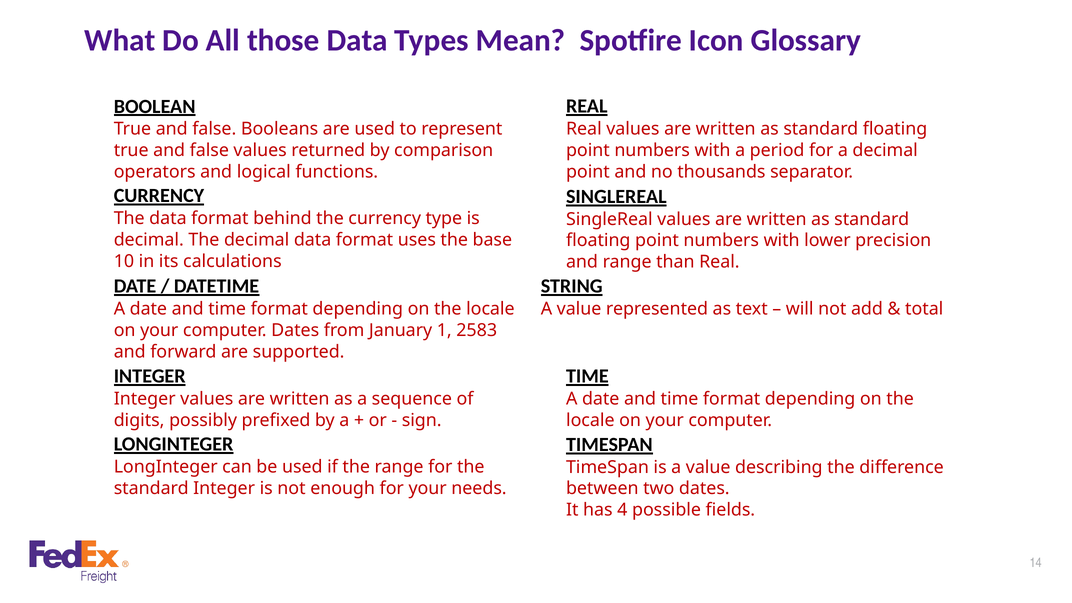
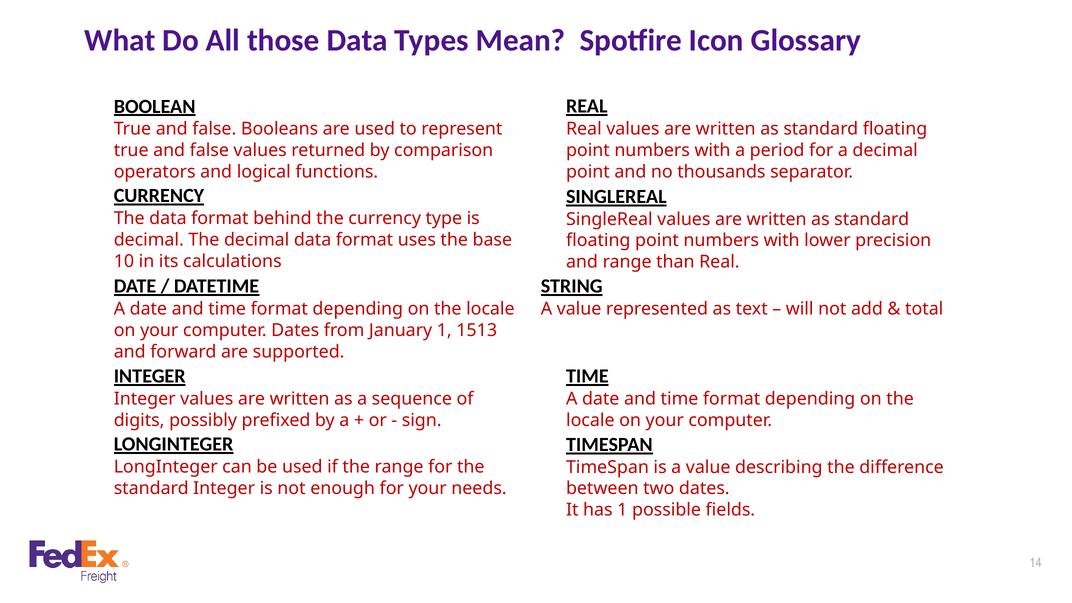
2583: 2583 -> 1513 (477, 330)
has 4: 4 -> 1 (622, 510)
